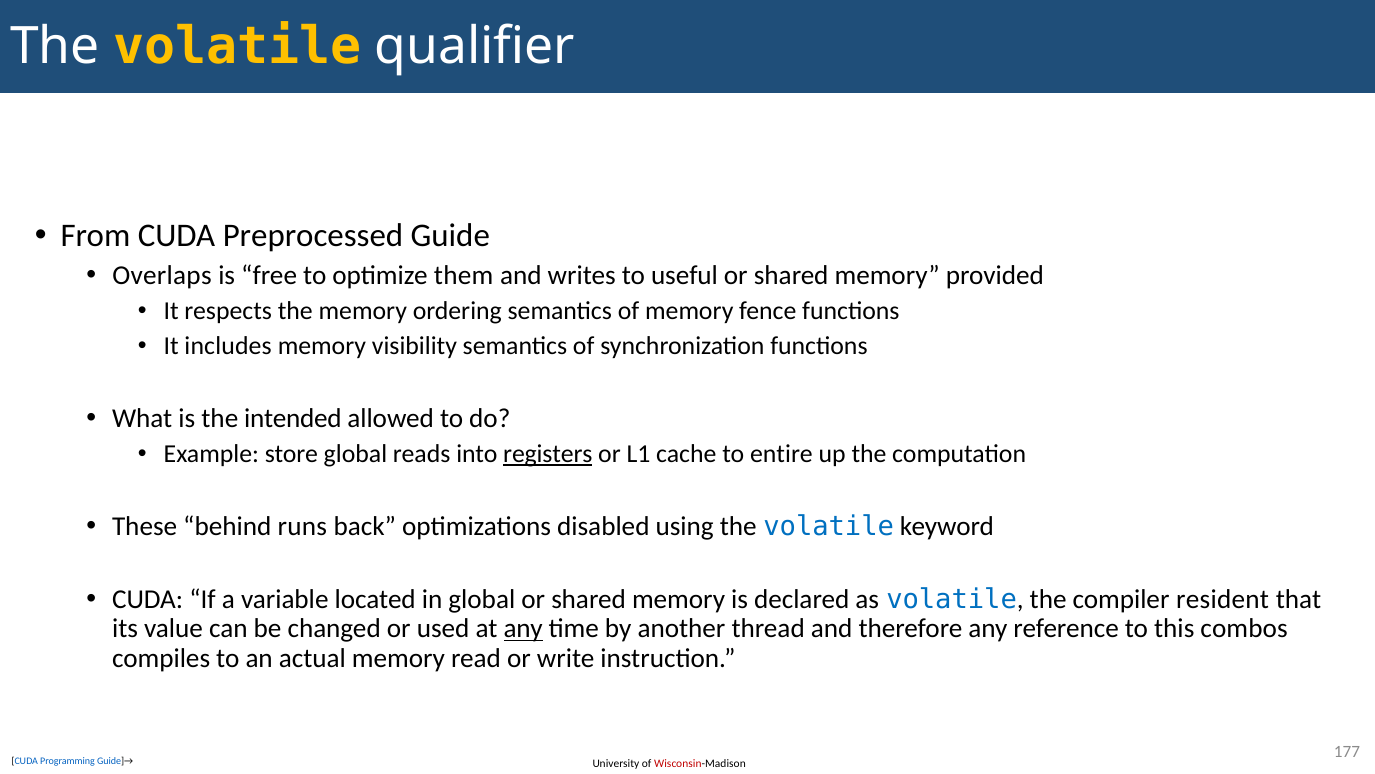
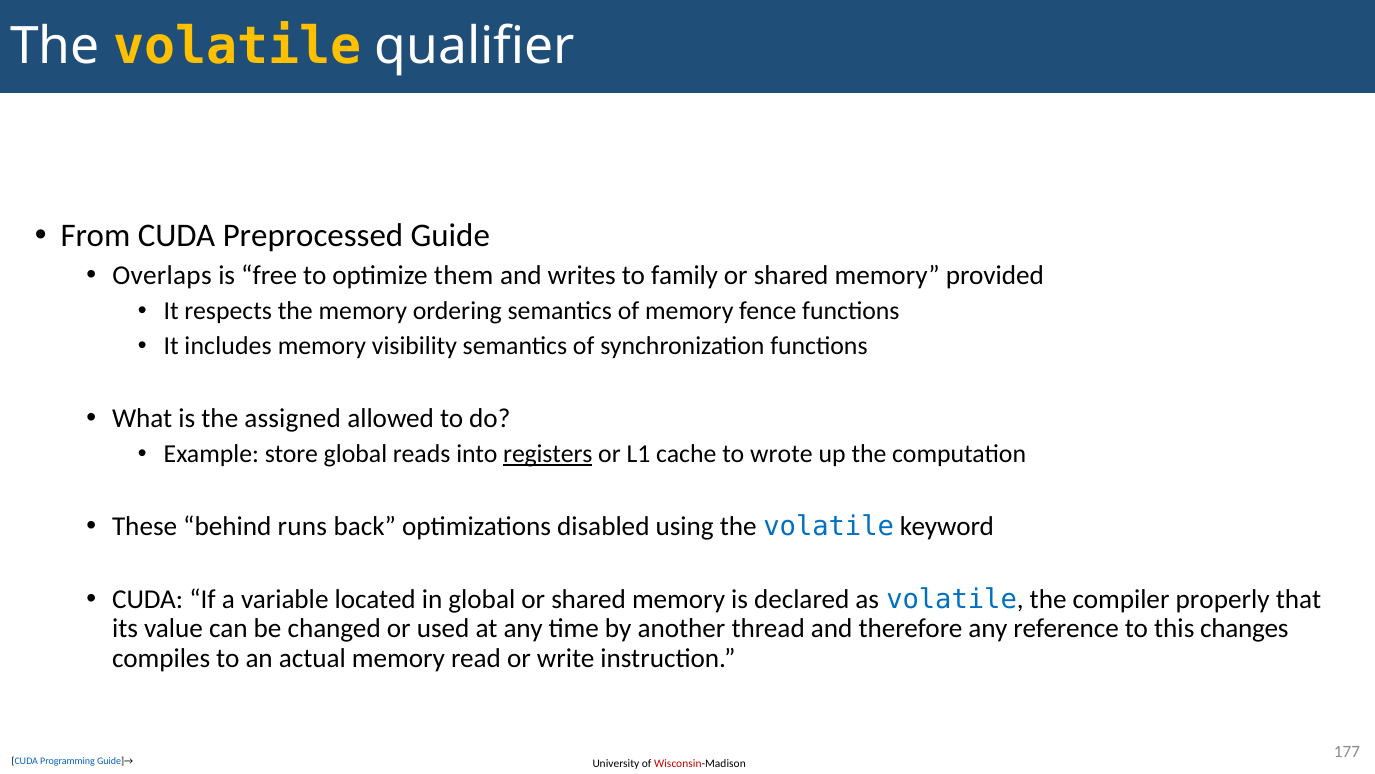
useful: useful -> family (685, 275)
intended: intended -> assigned (293, 418)
entire: entire -> wrote (781, 454)
resident: resident -> properly (1223, 599)
any underline: present -> none (523, 628)
combos: combos -> changes (1244, 628)
